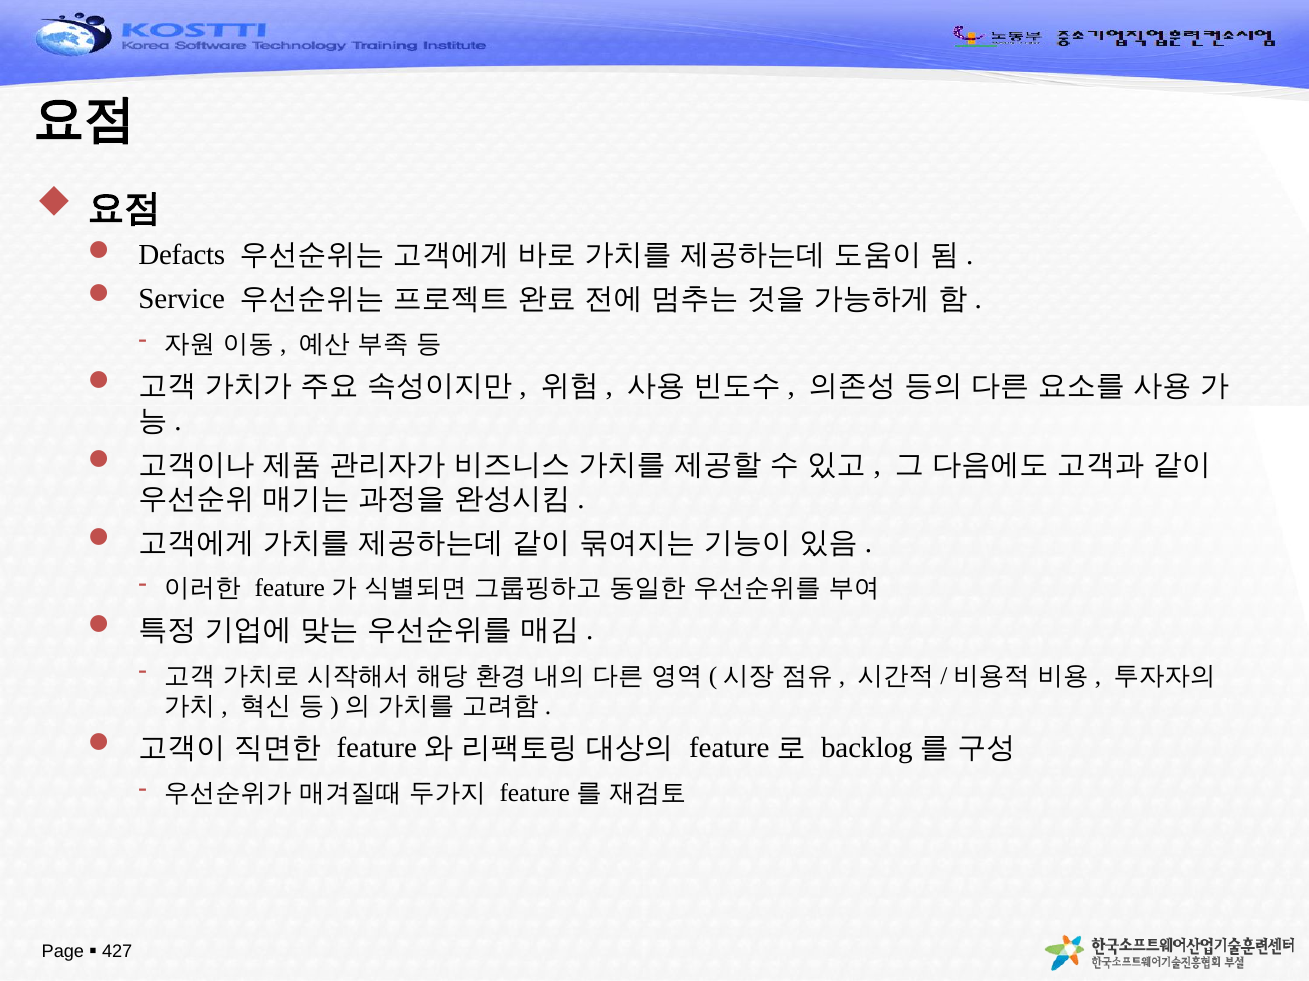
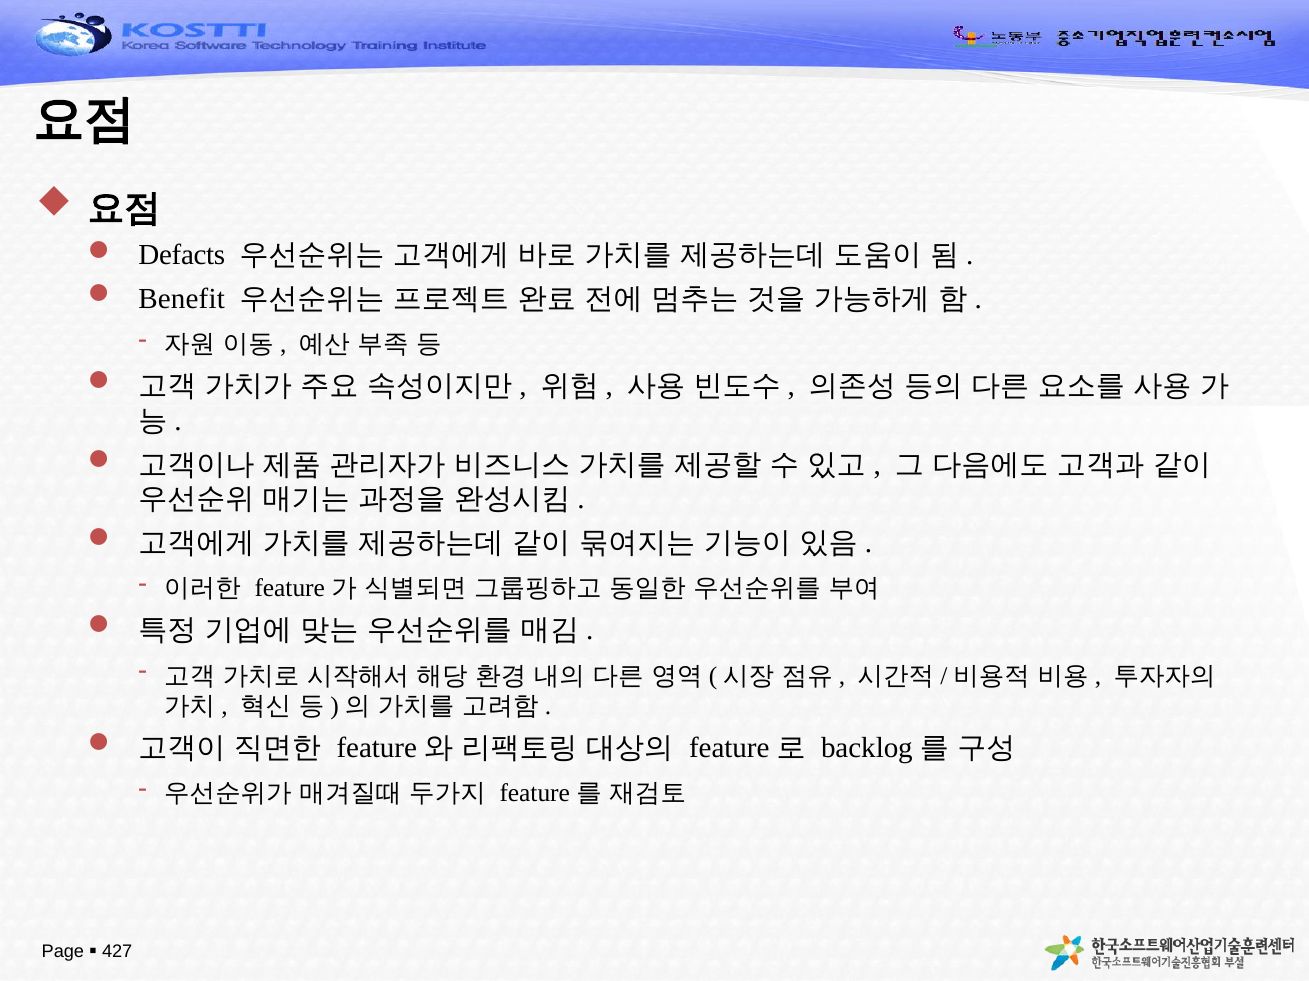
Service: Service -> Benefit (182, 299)
